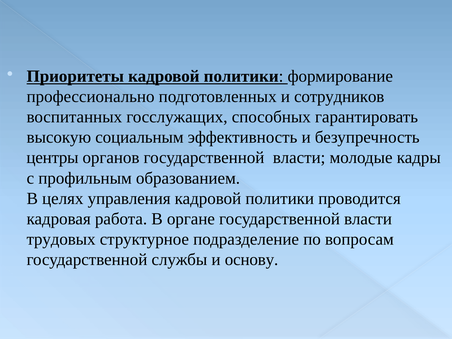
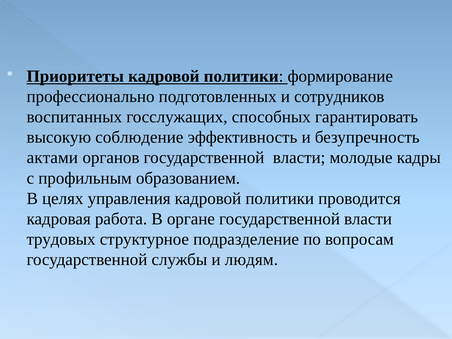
социальным: социальным -> соблюдение (139, 137)
центры: центры -> актами (52, 158)
основу: основу -> людям (251, 260)
